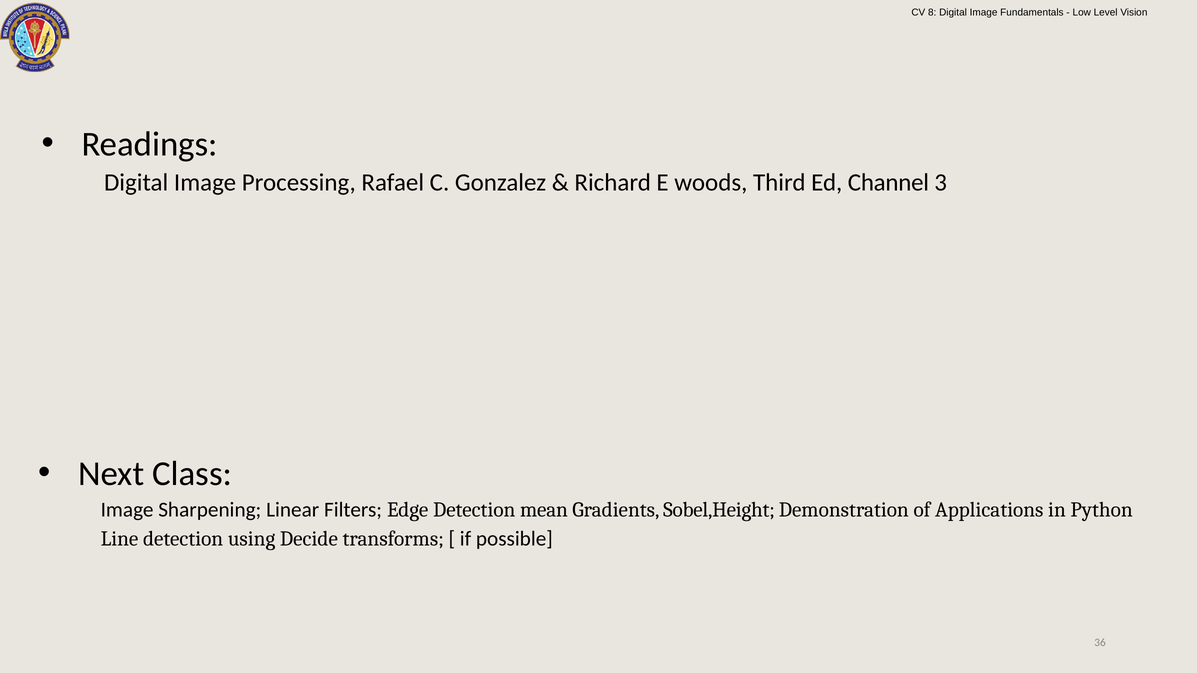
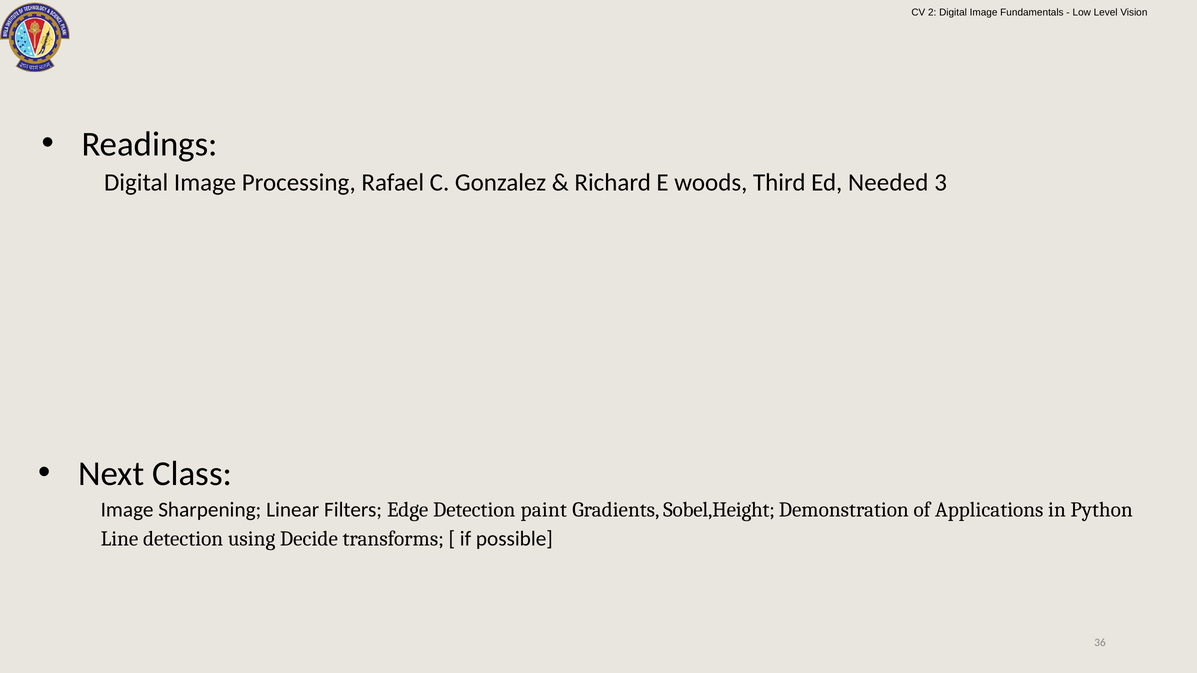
8: 8 -> 2 (932, 13)
Channel: Channel -> Needed (888, 182)
mean: mean -> paint (544, 510)
